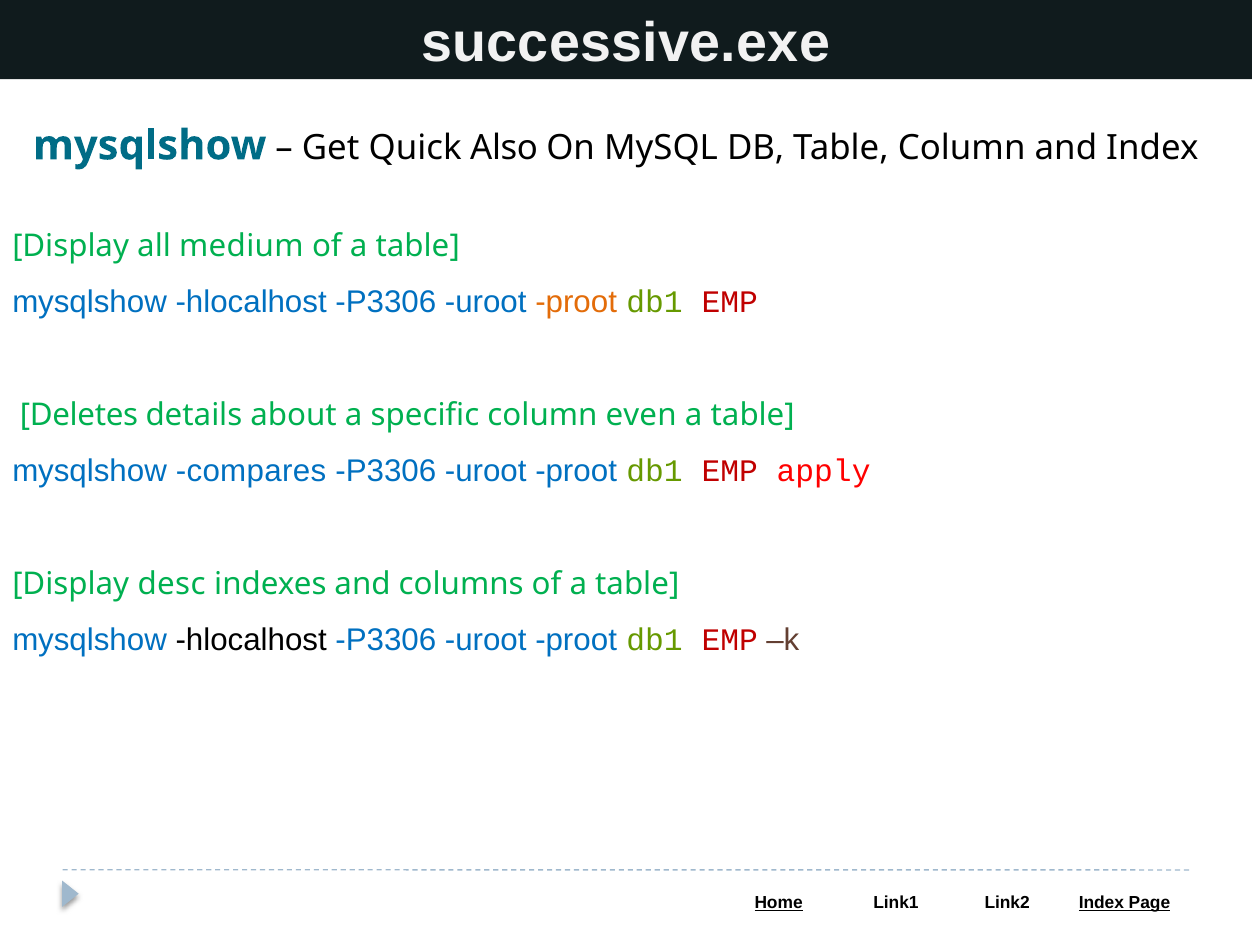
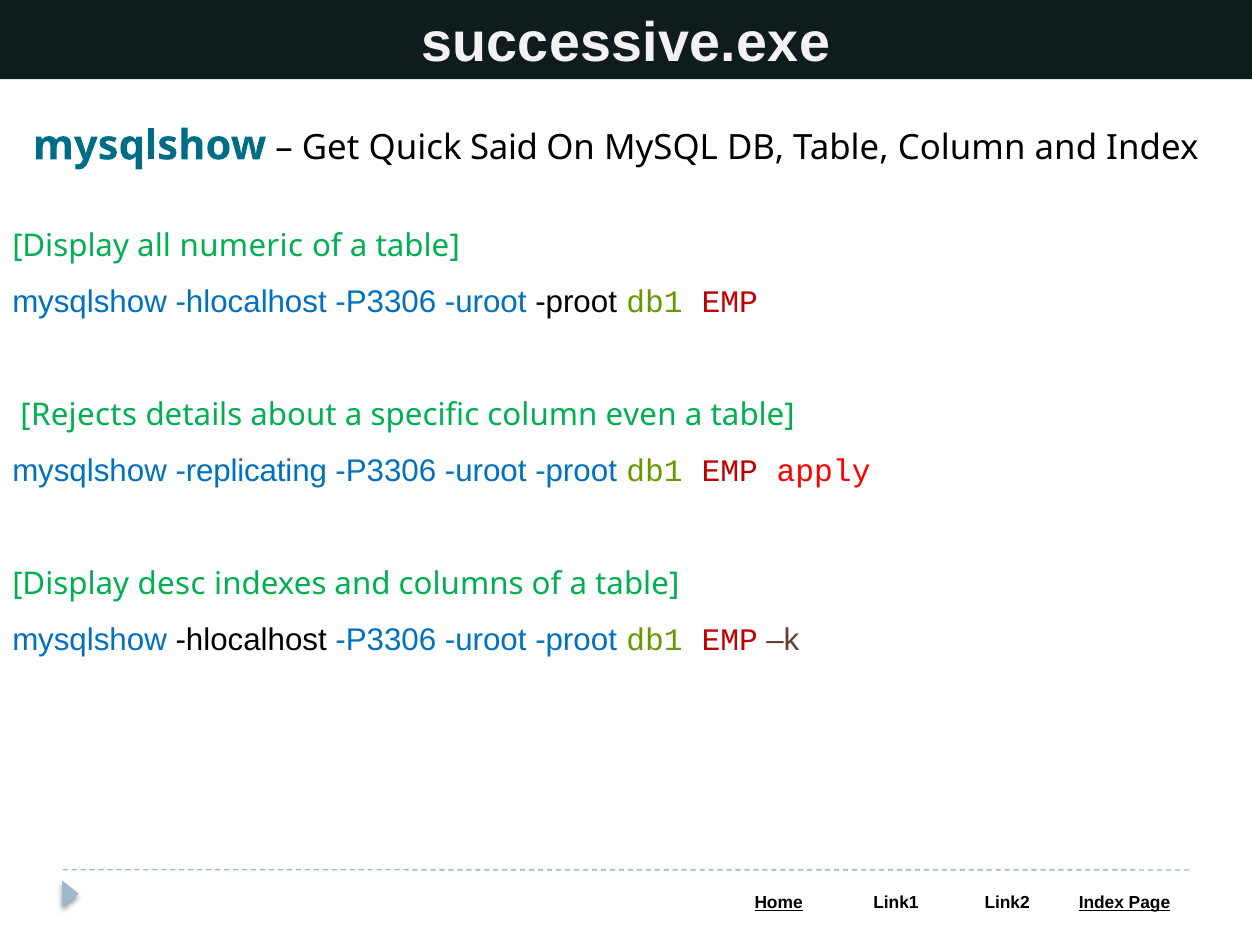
Also: Also -> Said (504, 148)
medium: medium -> numeric (241, 246)
proot colour: orange -> black (576, 302)
Deletes: Deletes -> Rejects (79, 415)
compares: compares -> replicating (251, 471)
